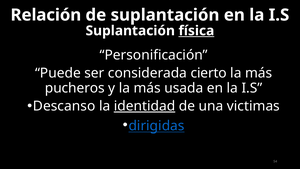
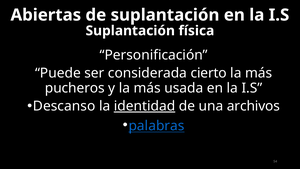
Relación: Relación -> Abiertas (46, 15)
física underline: present -> none (196, 31)
victimas: victimas -> archivos (253, 106)
dirigidas: dirigidas -> palabras (157, 126)
